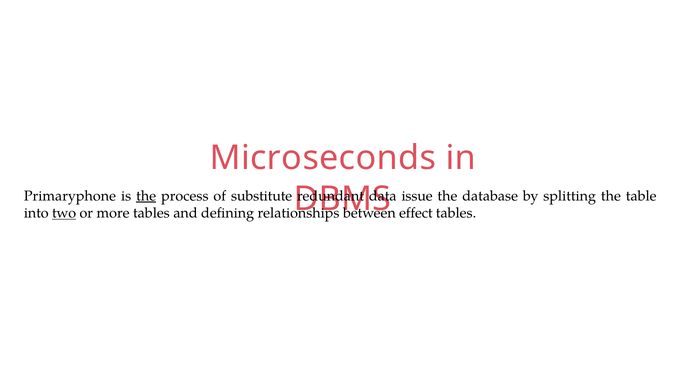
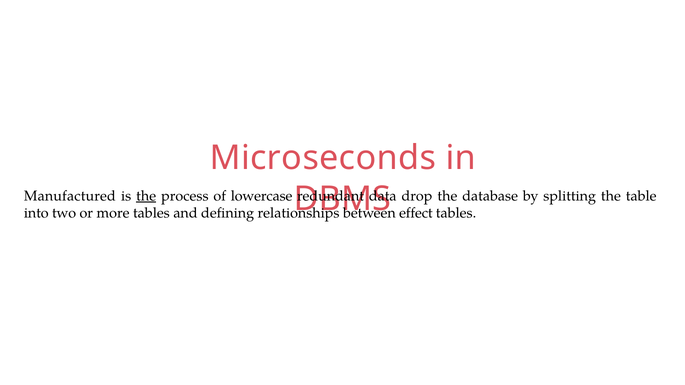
Primaryphone: Primaryphone -> Manufactured (70, 196)
substitute: substitute -> lowercase (262, 196)
issue: issue -> drop (417, 196)
two underline: present -> none (64, 213)
